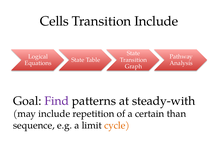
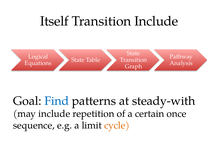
Cells: Cells -> Itself (54, 21)
Find colour: purple -> blue (57, 101)
than: than -> once (177, 113)
